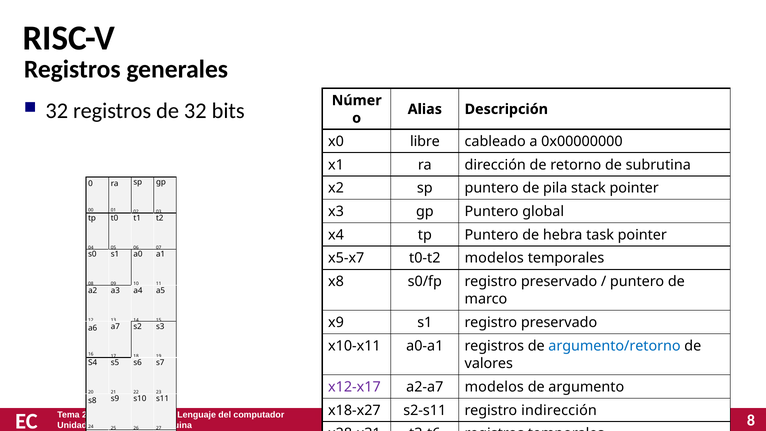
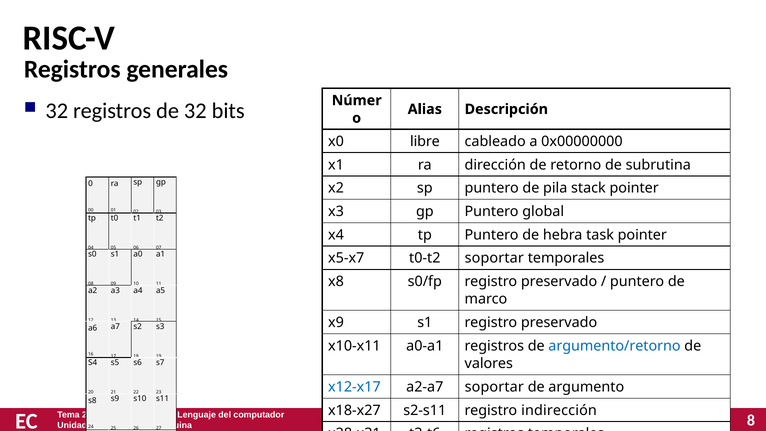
t0-t2 modelos: modelos -> soportar (494, 258)
x12-x17 colour: purple -> blue (354, 387)
a2-a7 modelos: modelos -> soportar (494, 387)
